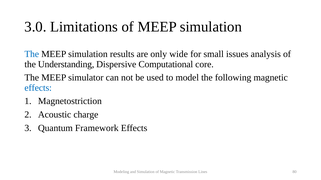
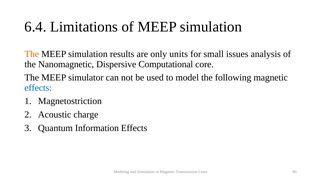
3.0: 3.0 -> 6.4 (35, 27)
The colour: blue -> orange (32, 54)
wide: wide -> units (179, 54)
Understanding: Understanding -> Nanomagnetic (66, 64)
Framework: Framework -> Information (97, 128)
